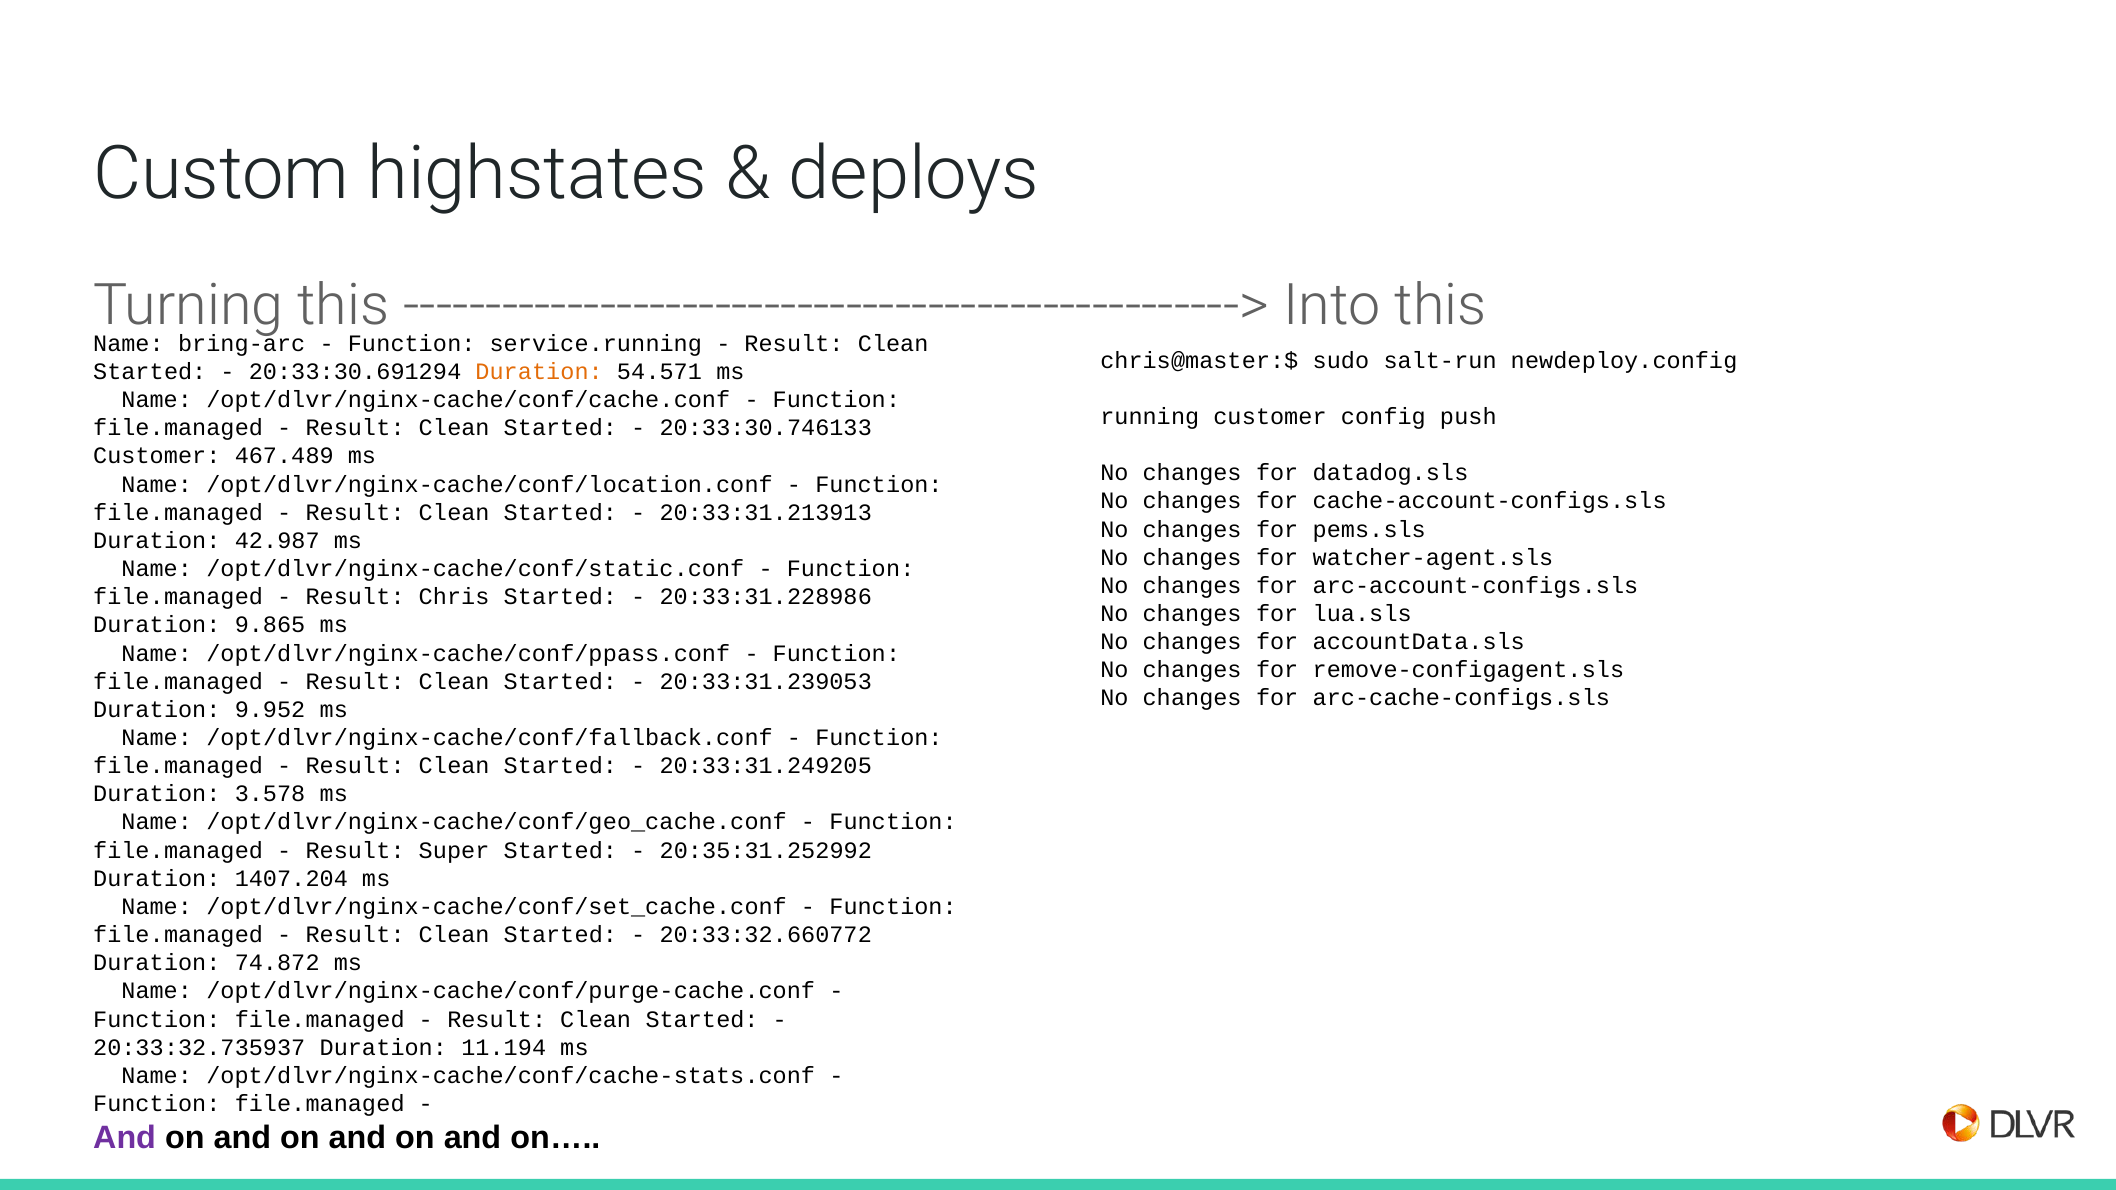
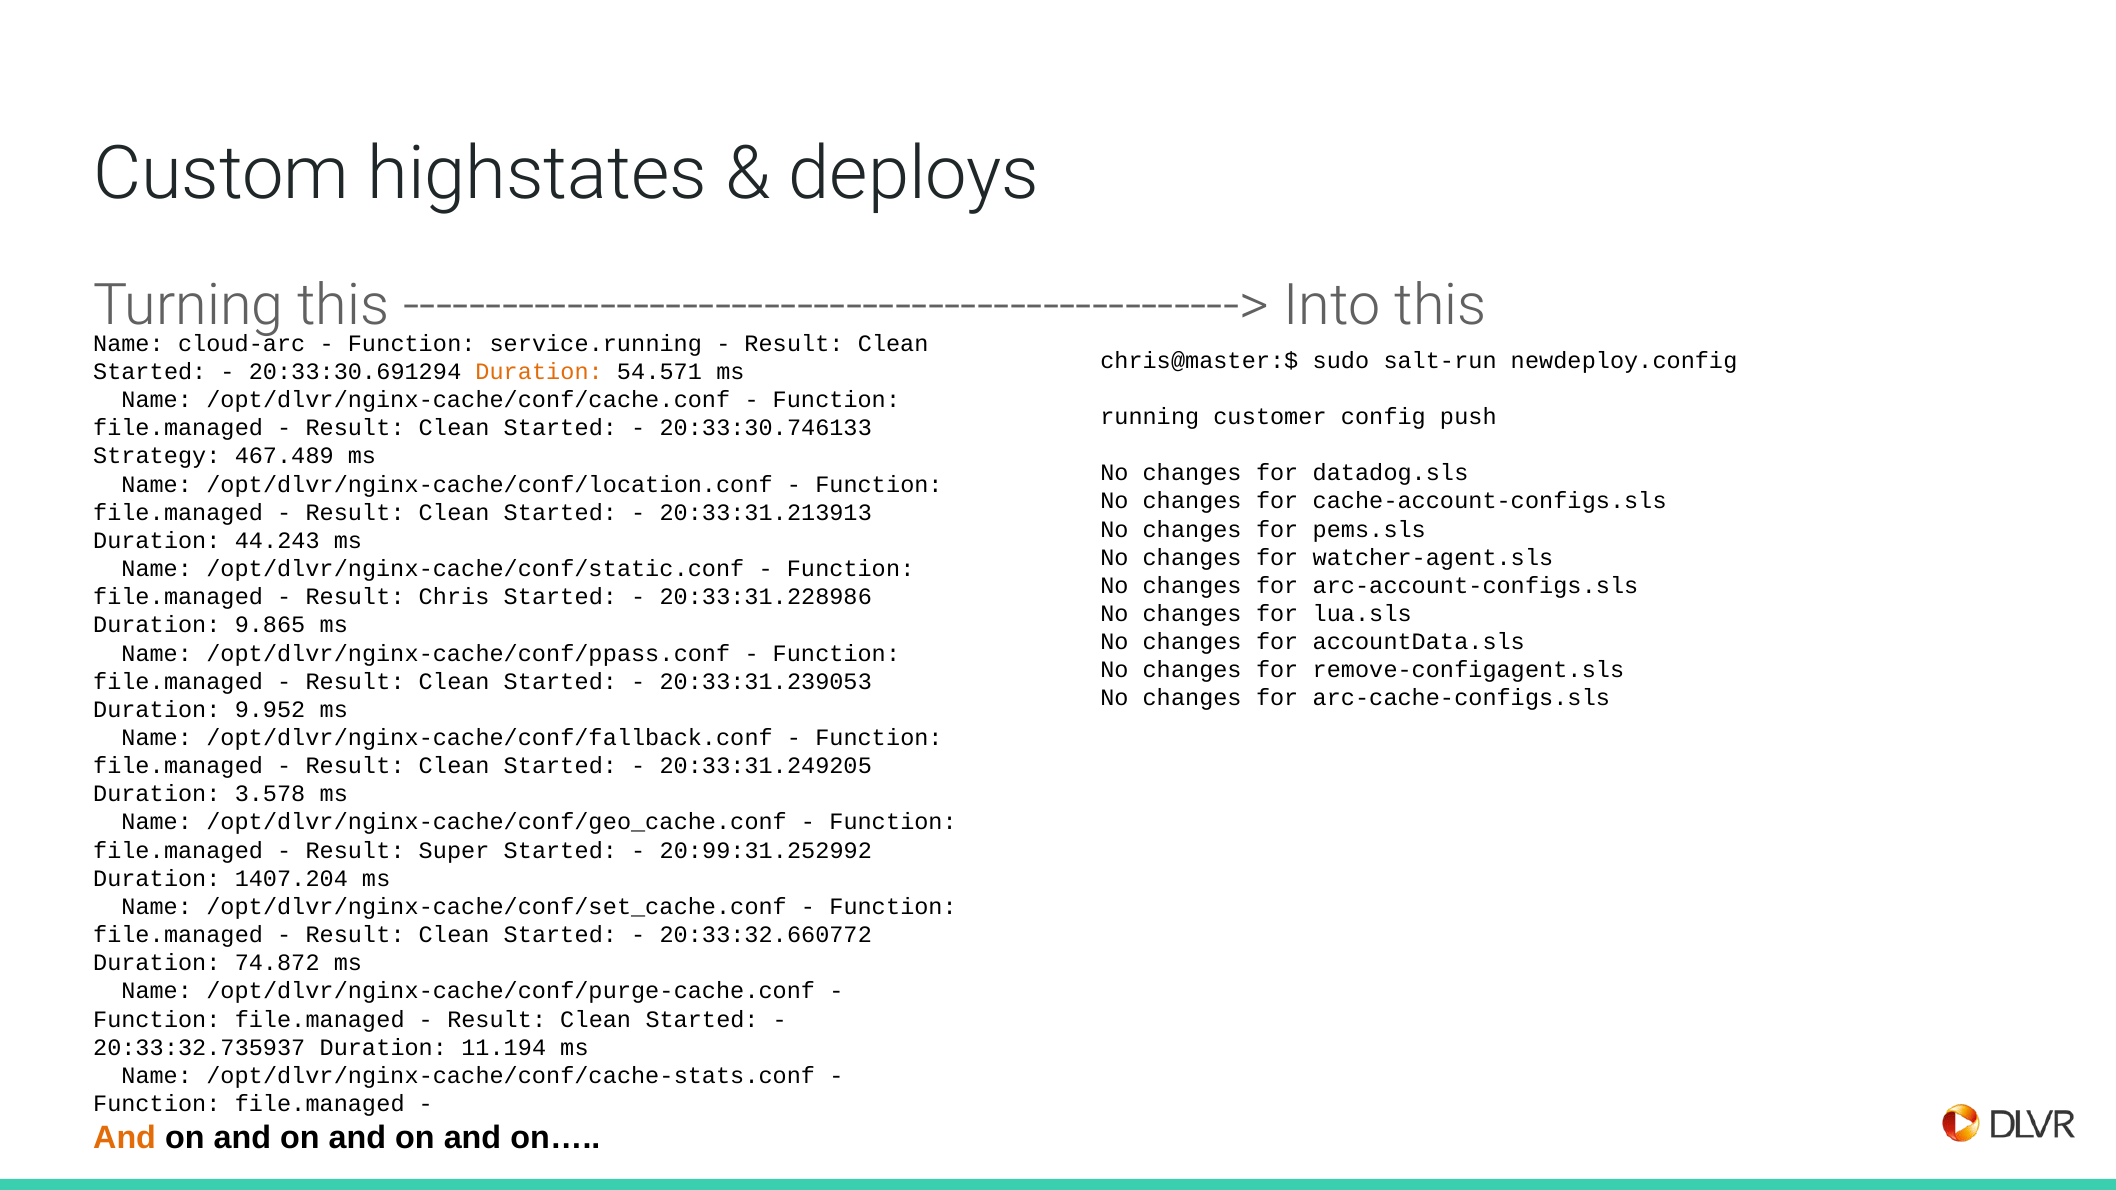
bring-arc: bring-arc -> cloud-arc (242, 344)
Customer: Customer -> Strategy (157, 456)
42.987: 42.987 -> 44.243 (277, 541)
20:35:31.252992: 20:35:31.252992 -> 20:99:31.252992 (766, 851)
And colour: purple -> orange (125, 1138)
